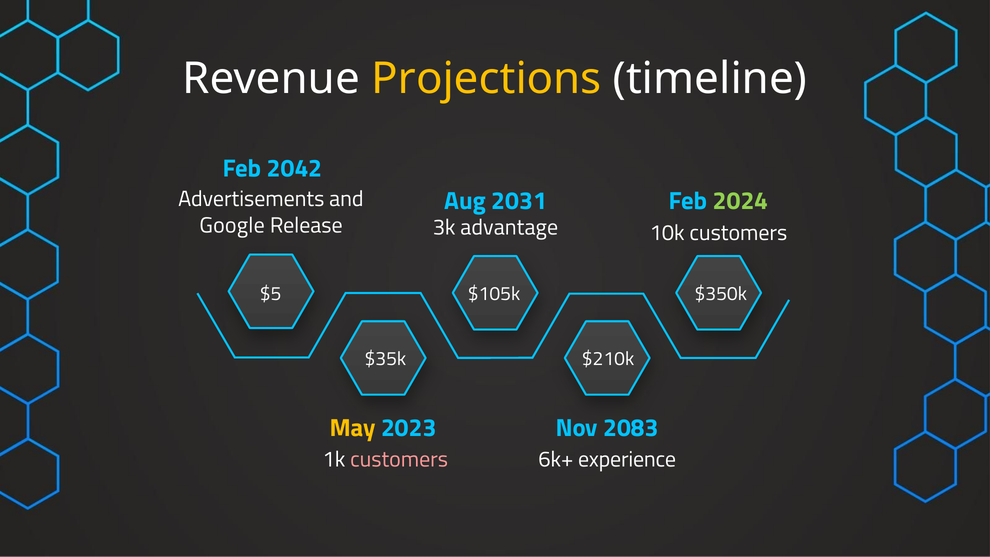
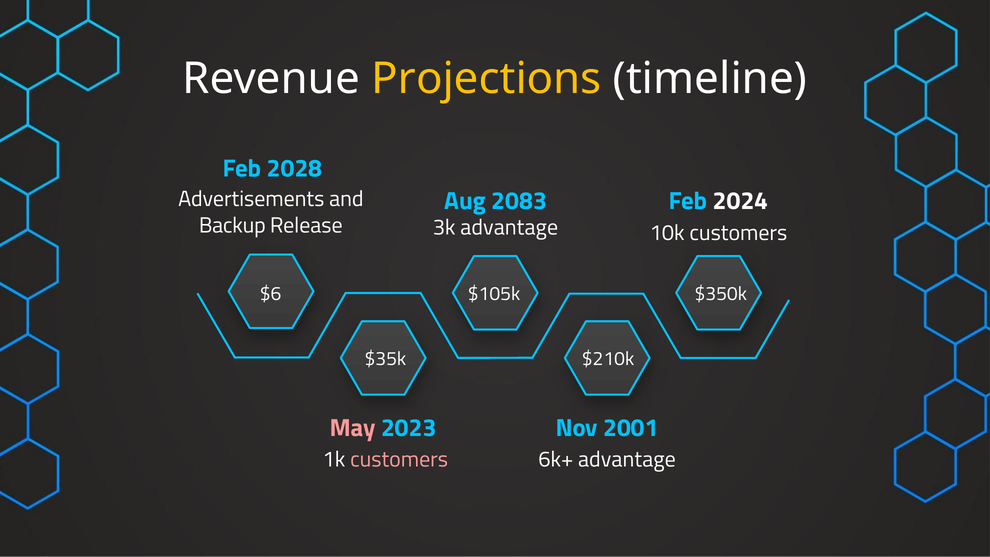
2042: 2042 -> 2028 (295, 168)
2031: 2031 -> 2083 (519, 201)
2024 colour: light green -> white (741, 201)
Google: Google -> Backup (232, 225)
$5: $5 -> $6 (271, 294)
May colour: yellow -> pink (353, 428)
2083: 2083 -> 2001 (631, 428)
6k+ experience: experience -> advantage (627, 459)
